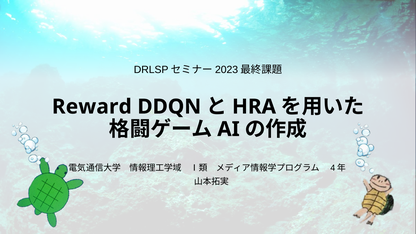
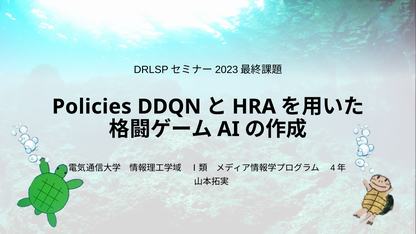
Reward: Reward -> Policies (92, 107)
